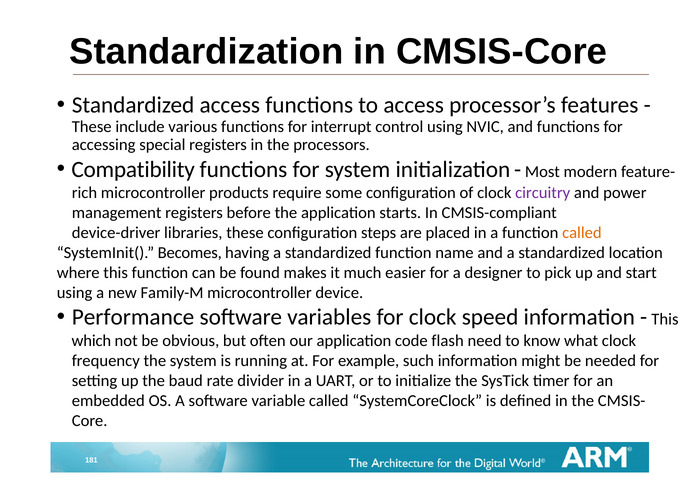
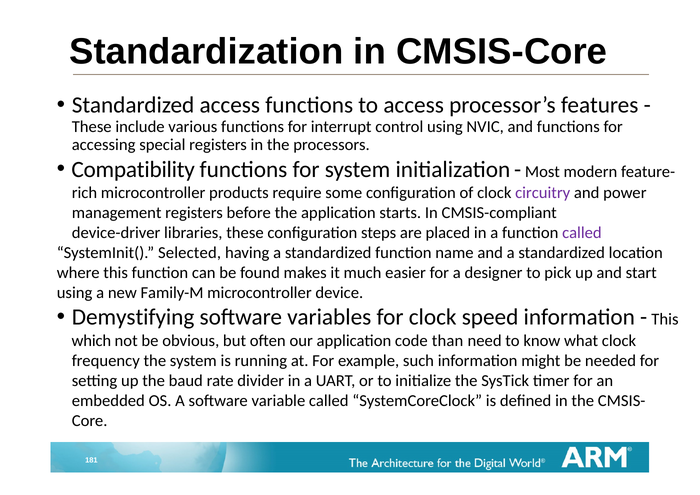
called colour: orange -> purple (582, 233)
Becomes: Becomes -> Selected (190, 253)
Performance: Performance -> Demystifying (133, 317)
flash: flash -> than (448, 341)
